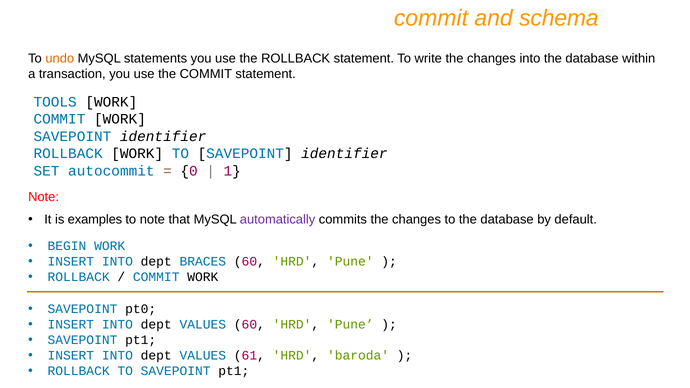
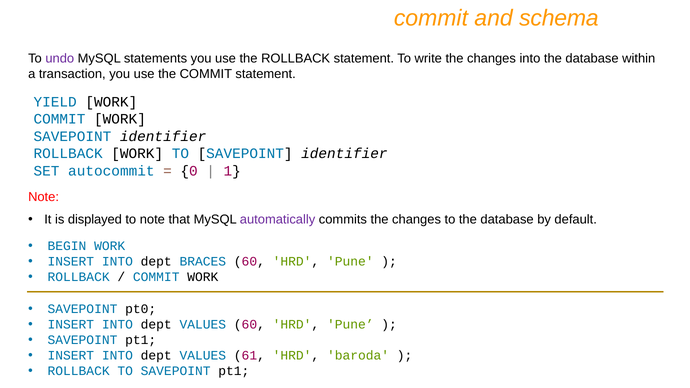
undo colour: orange -> purple (60, 59)
TOOLS: TOOLS -> YIELD (55, 102)
examples: examples -> displayed (95, 220)
